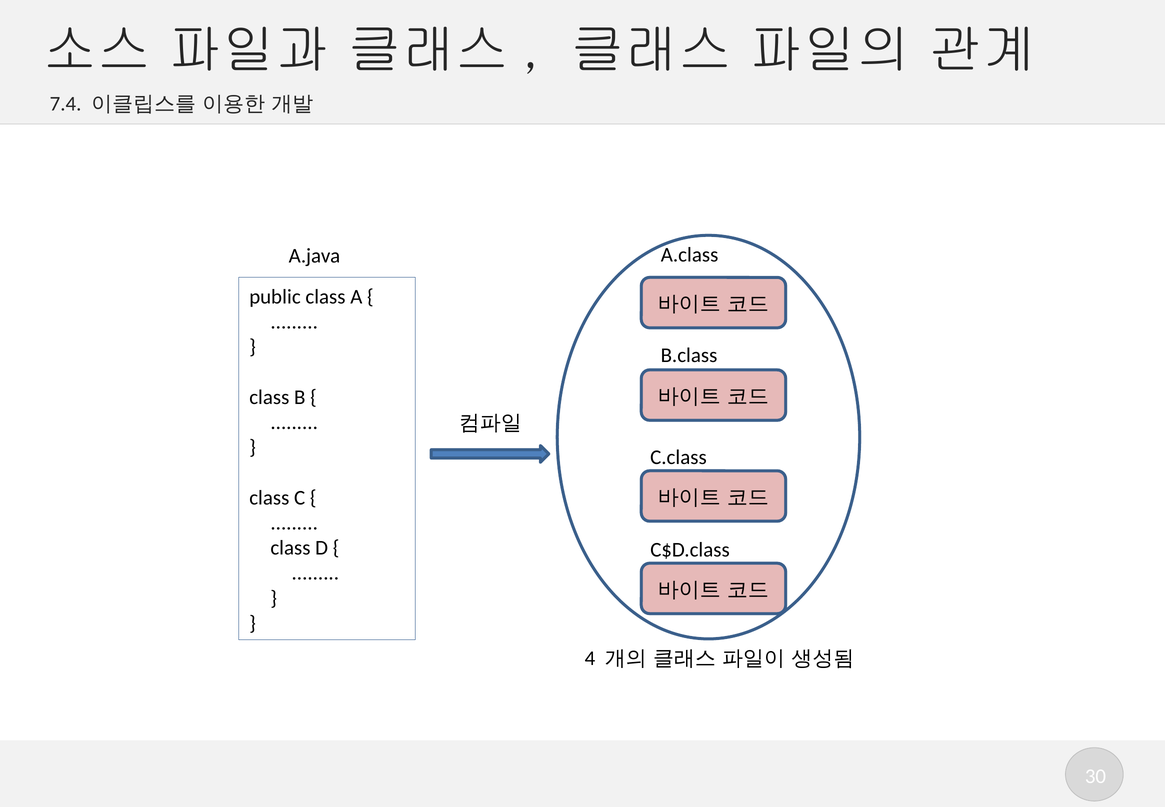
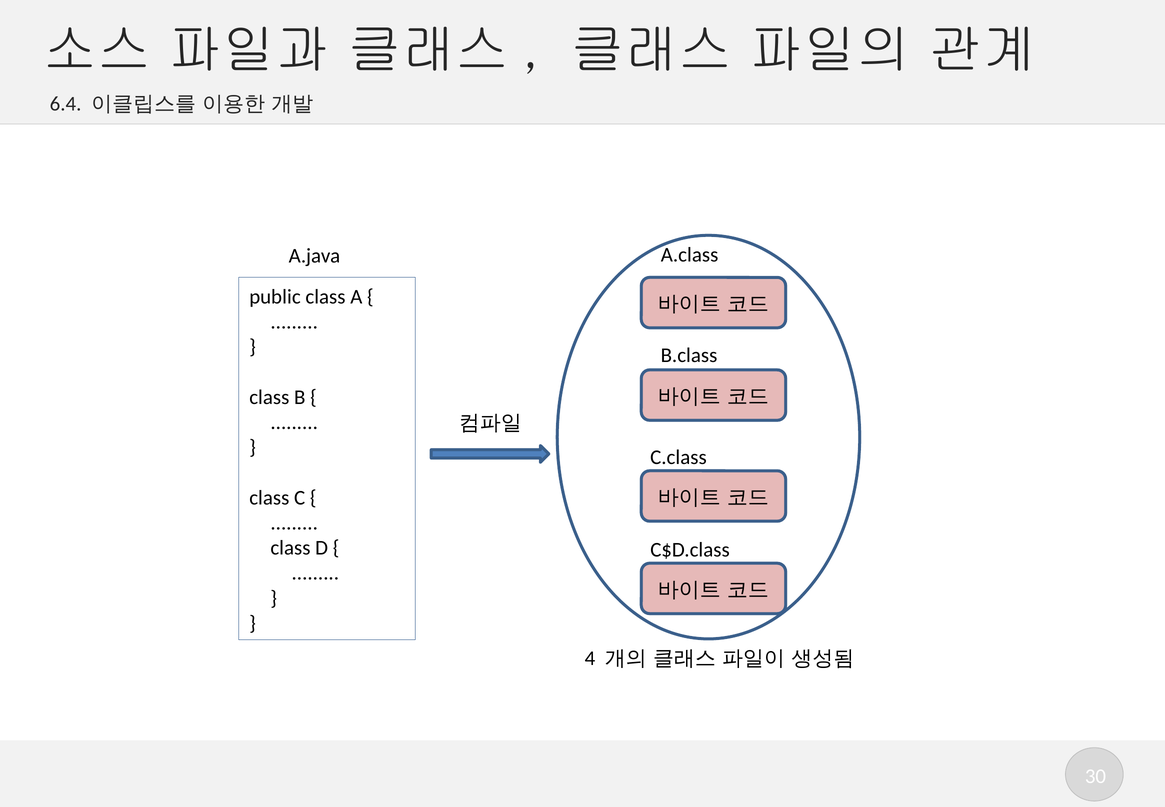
7.4: 7.4 -> 6.4 (66, 104)
